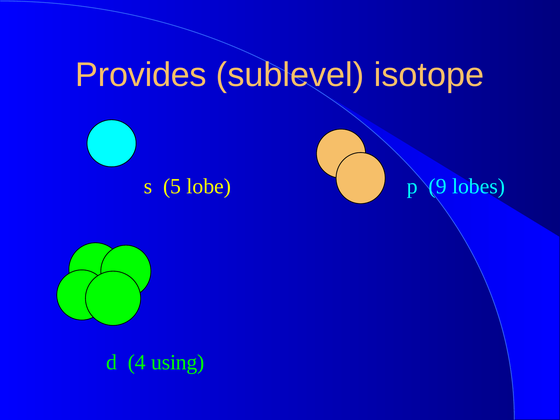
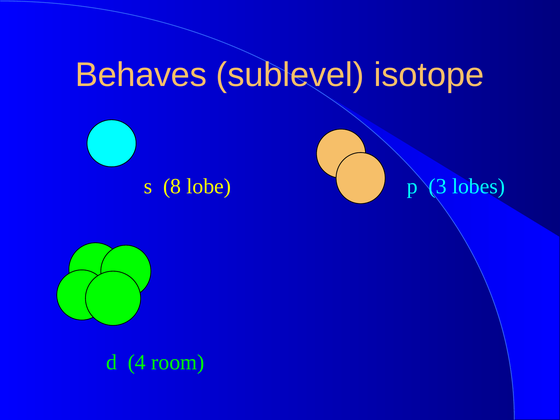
Provides: Provides -> Behaves (141, 75)
5: 5 -> 8 (172, 186)
9: 9 -> 3 (438, 186)
using: using -> room (178, 362)
